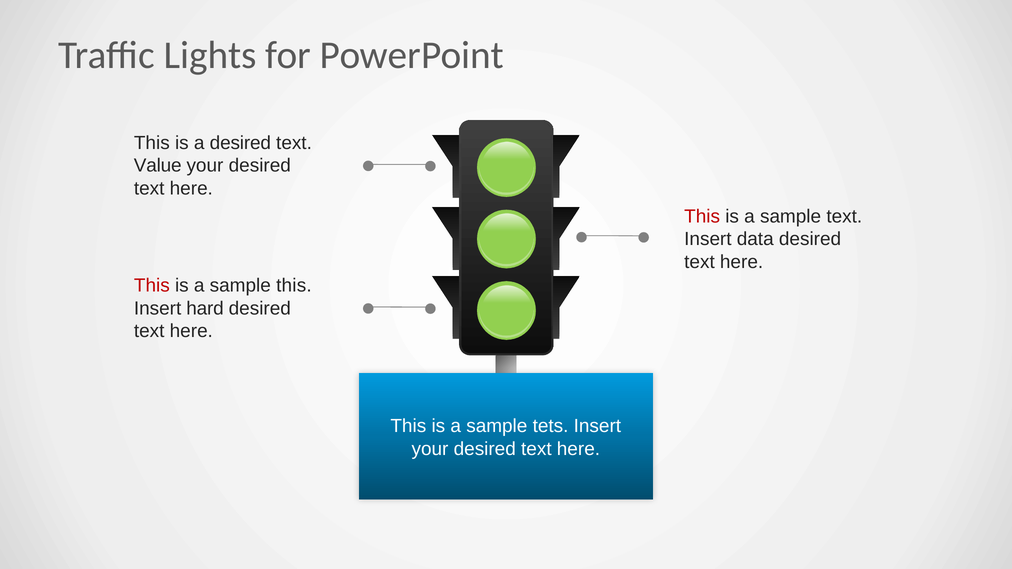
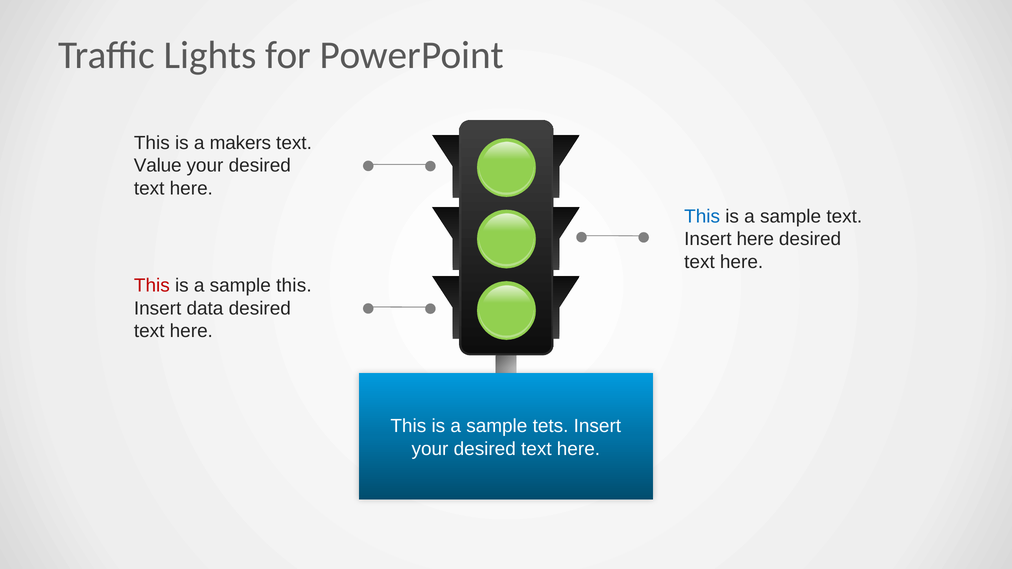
a desired: desired -> makers (240, 143)
This colour: red -> blue (702, 216)
Insert data: data -> here (755, 239)
hard: hard -> data (205, 309)
